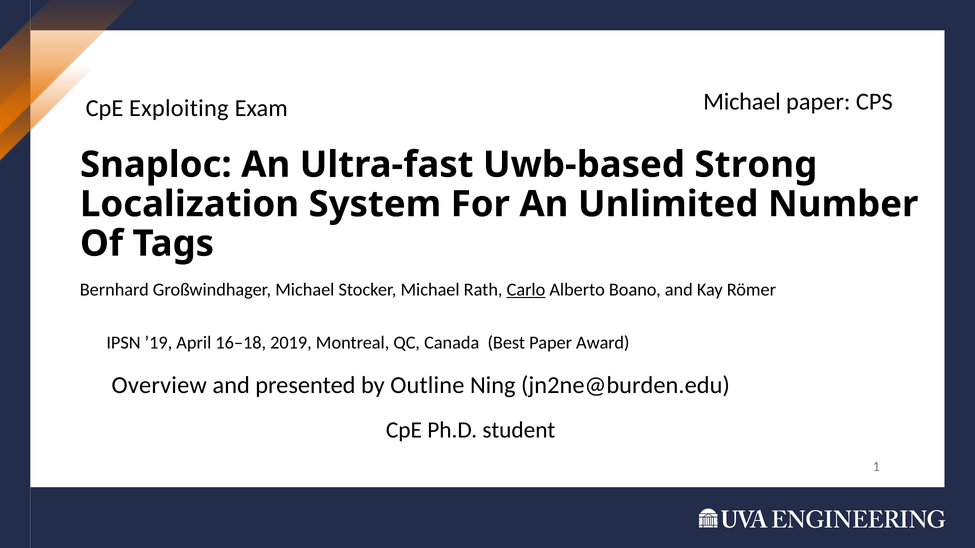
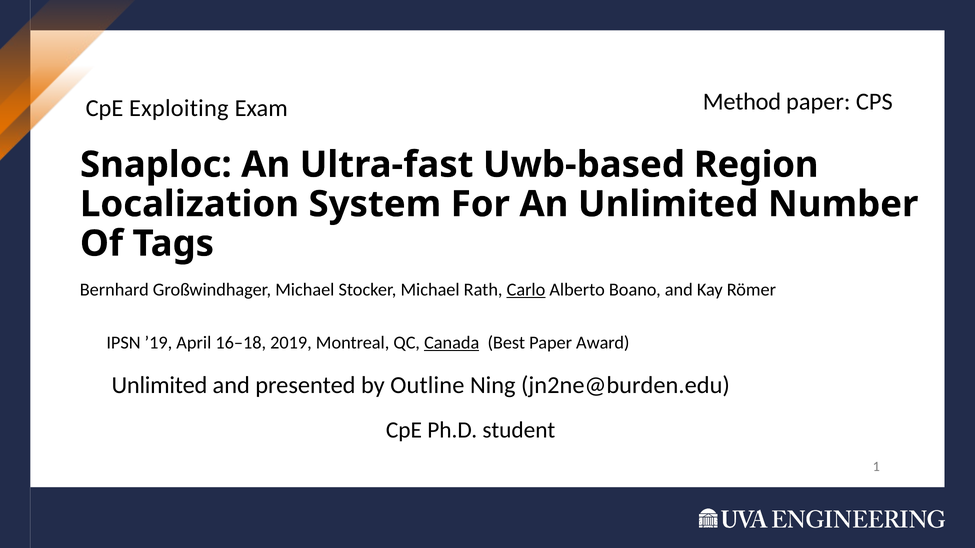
Exam Michael: Michael -> Method (742, 102)
Strong: Strong -> Region (756, 165)
Canada underline: none -> present (452, 343)
Overview: Overview -> Unlimited (159, 385)
